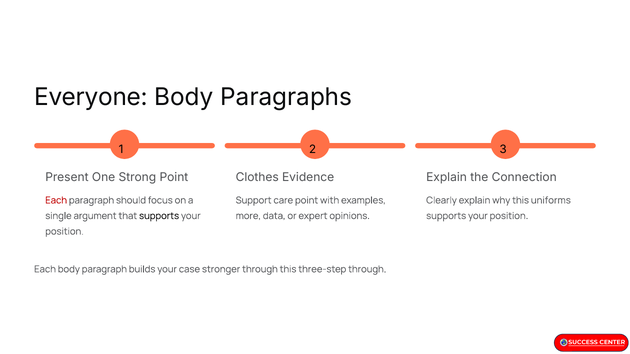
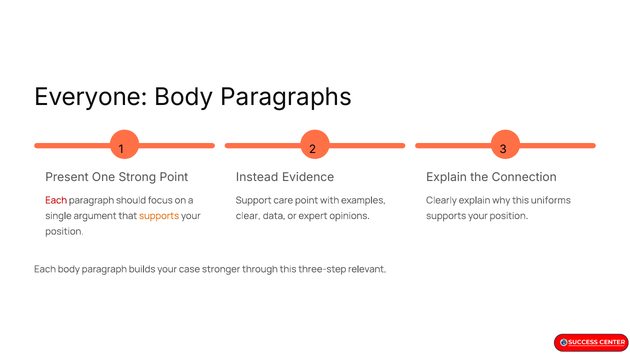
Clothes: Clothes -> Instead (257, 178)
supports colour: black -> orange (159, 216)
more: more -> clear (248, 216)
three-step through: through -> relevant (367, 269)
